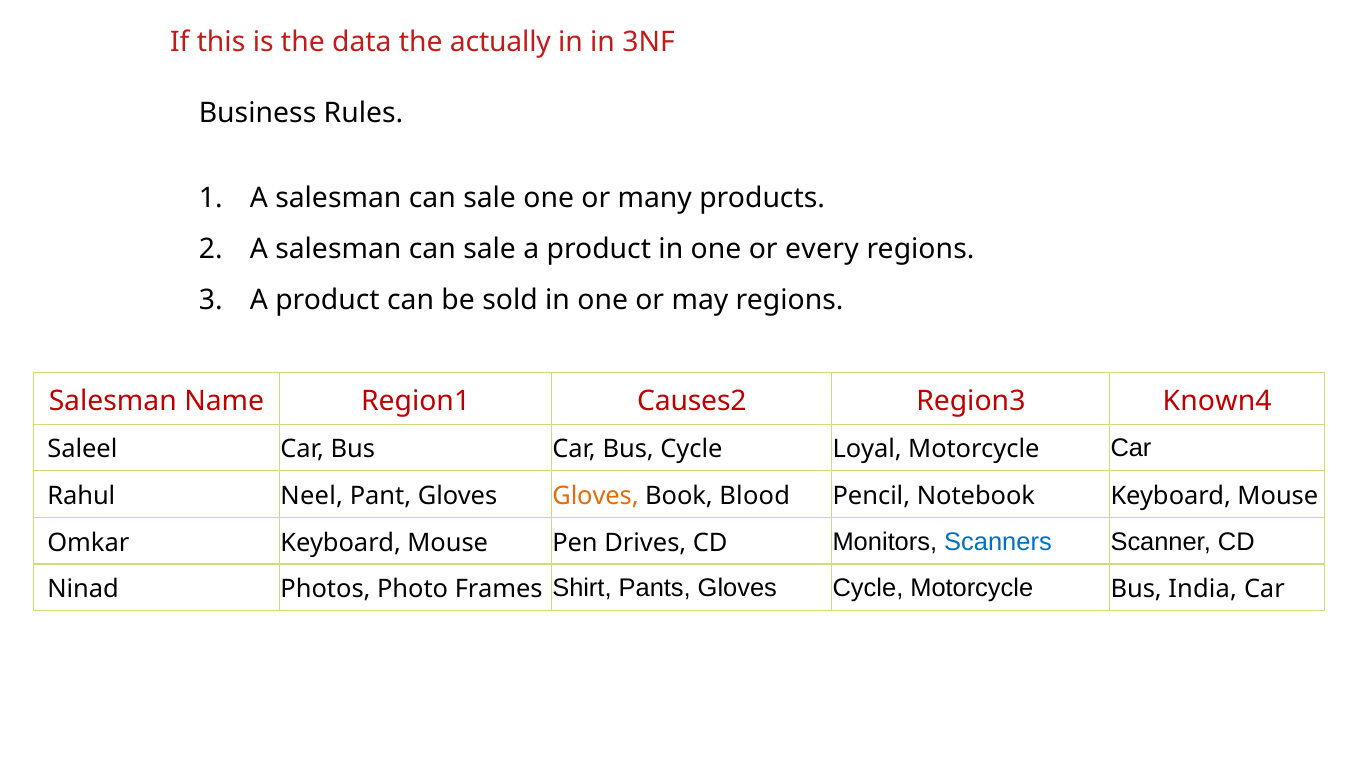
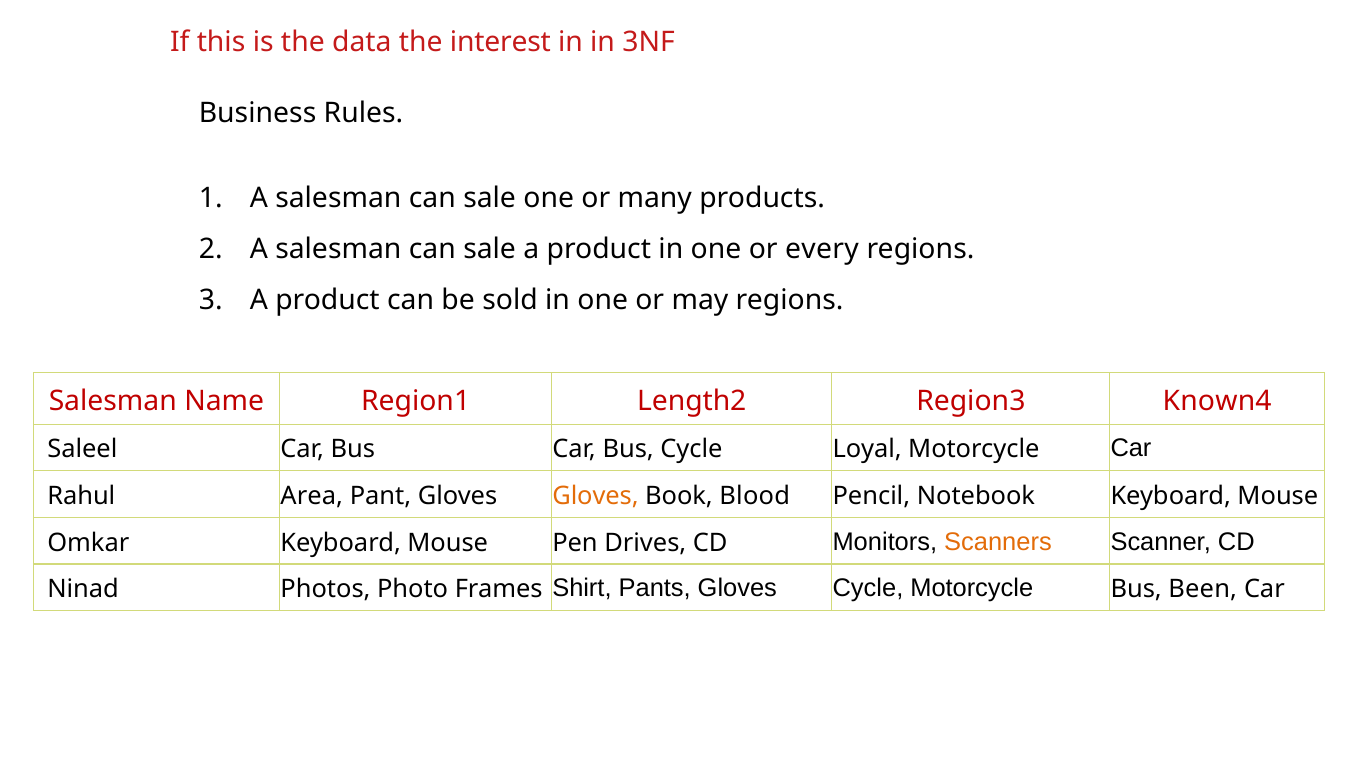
actually: actually -> interest (500, 42)
Causes2: Causes2 -> Length2 (692, 401)
Neel: Neel -> Area (312, 496)
Scanners colour: blue -> orange (998, 542)
India: India -> Been (1203, 589)
